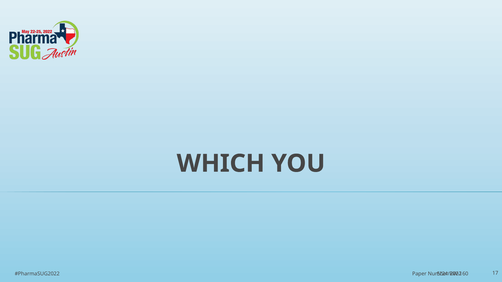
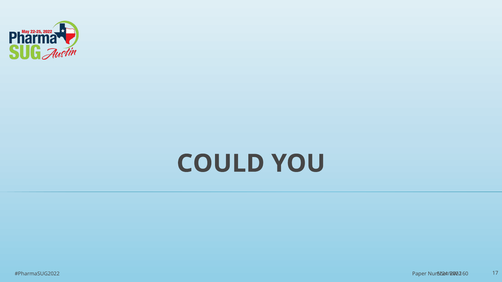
WHICH: WHICH -> COULD (221, 164)
